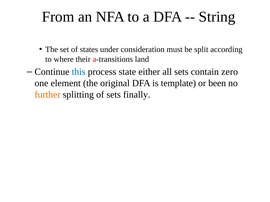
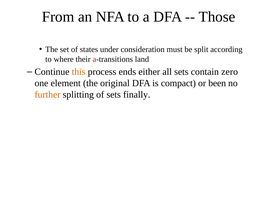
String: String -> Those (217, 17)
this colour: blue -> orange (79, 72)
state: state -> ends (127, 72)
template: template -> compact (178, 83)
